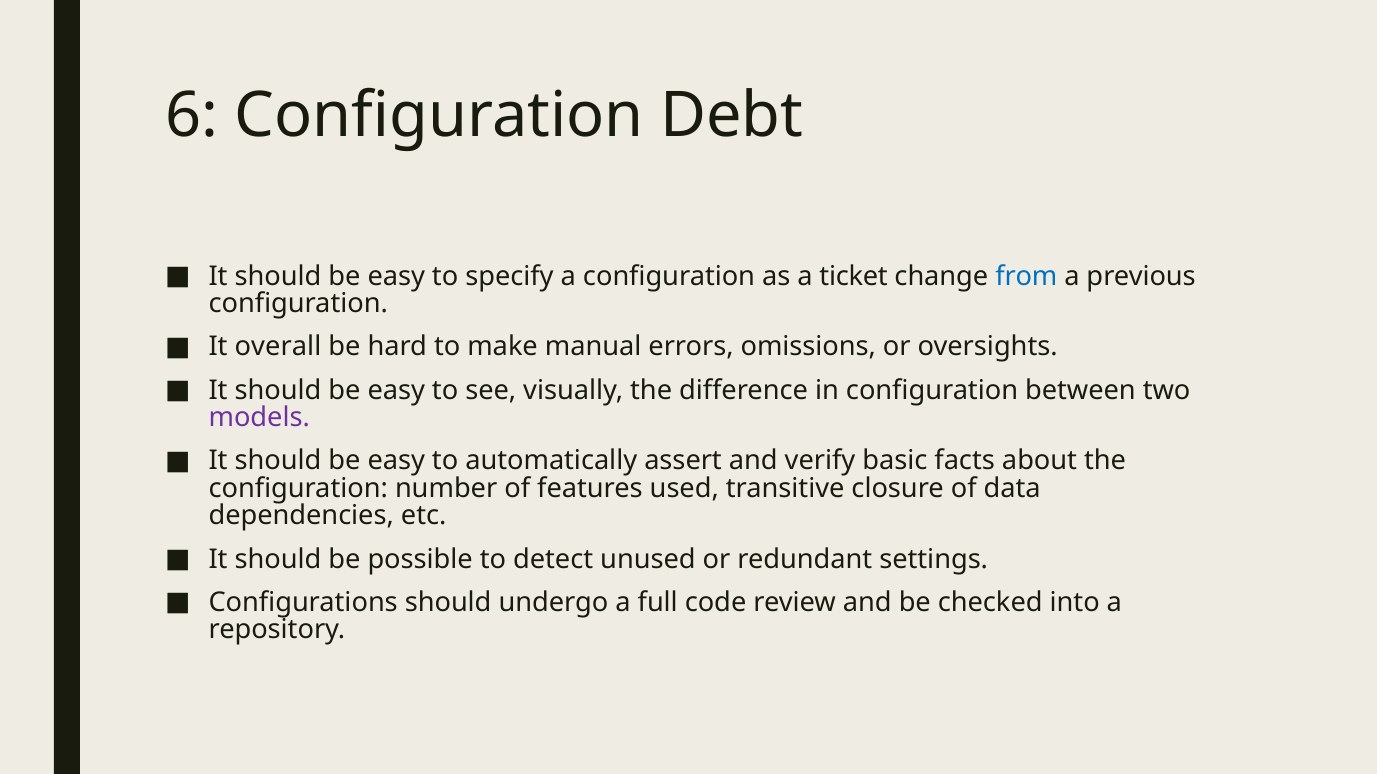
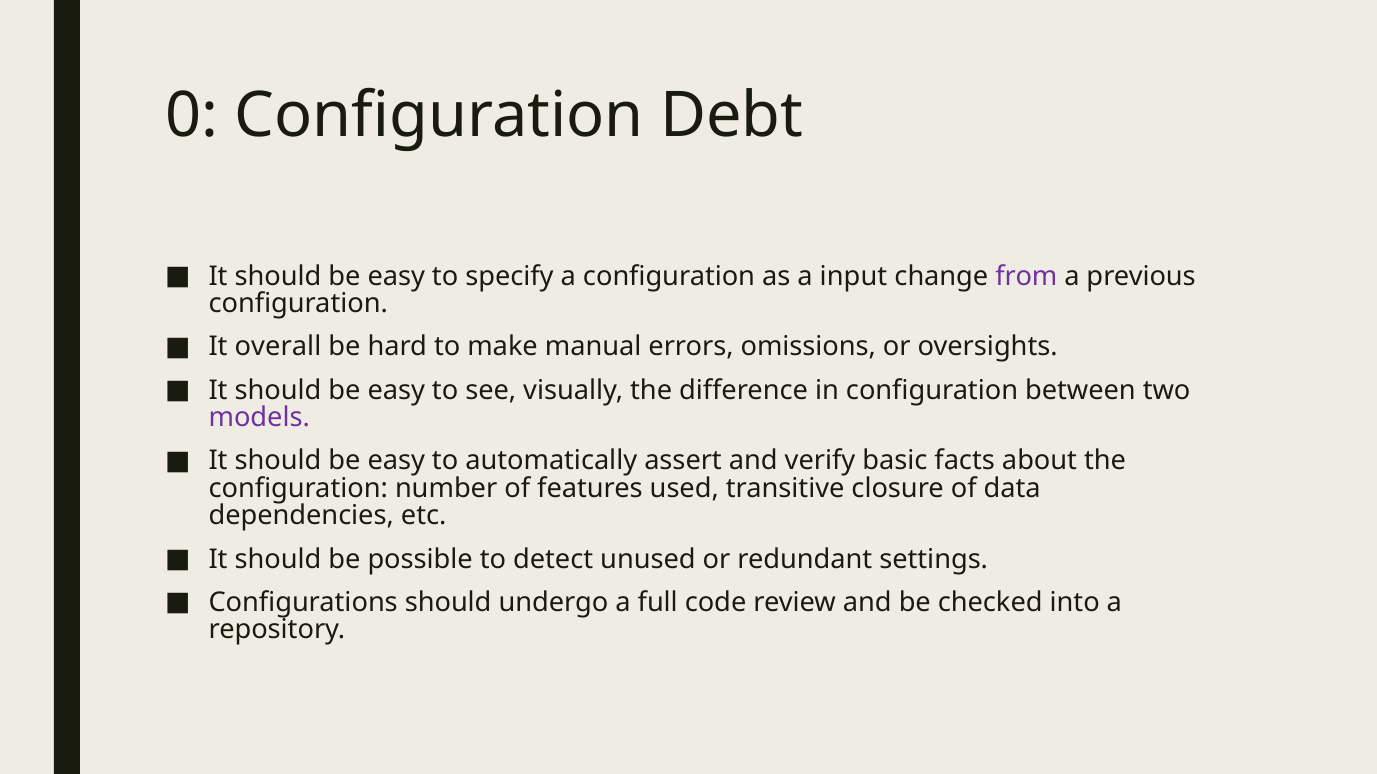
6: 6 -> 0 (192, 116)
ticket: ticket -> input (853, 276)
from colour: blue -> purple (1026, 276)
